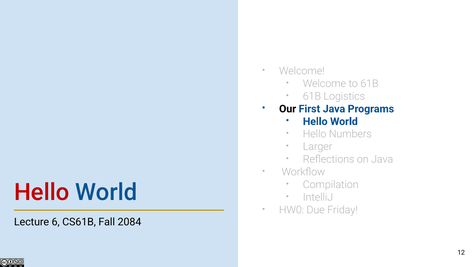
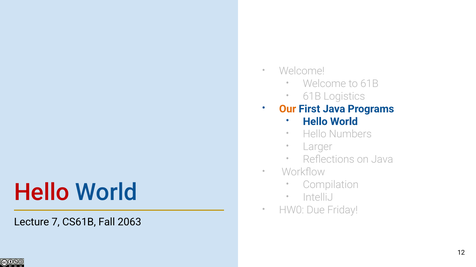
Our colour: black -> orange (288, 109)
6: 6 -> 7 (56, 223)
2084: 2084 -> 2063 (129, 223)
